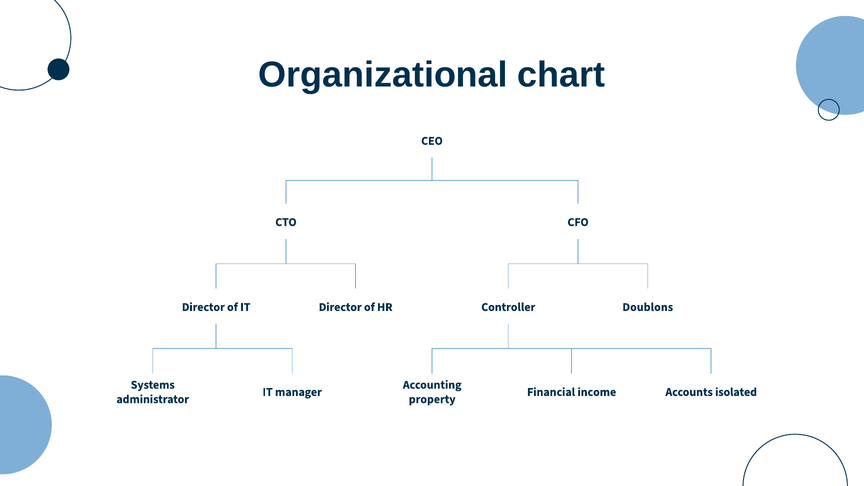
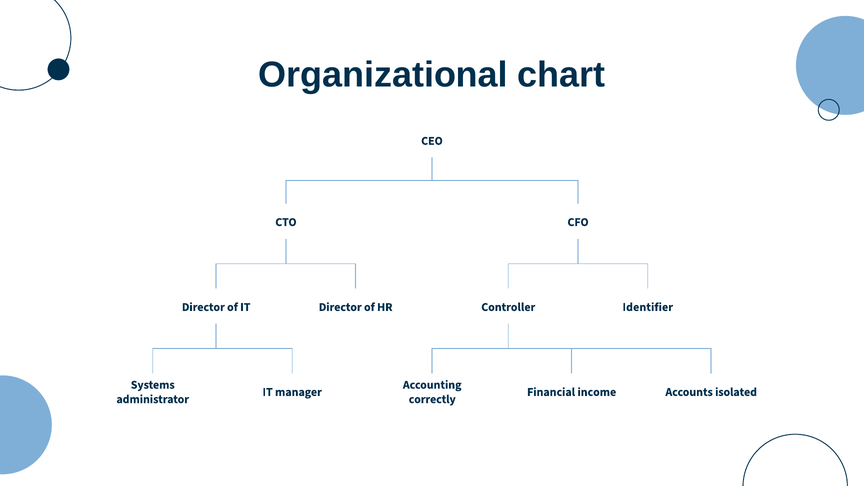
Doublons: Doublons -> Identifier (648, 307)
property: property -> correctly (432, 399)
